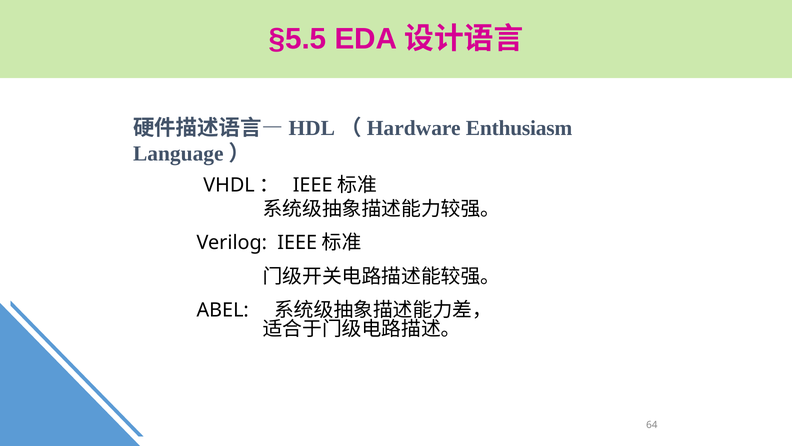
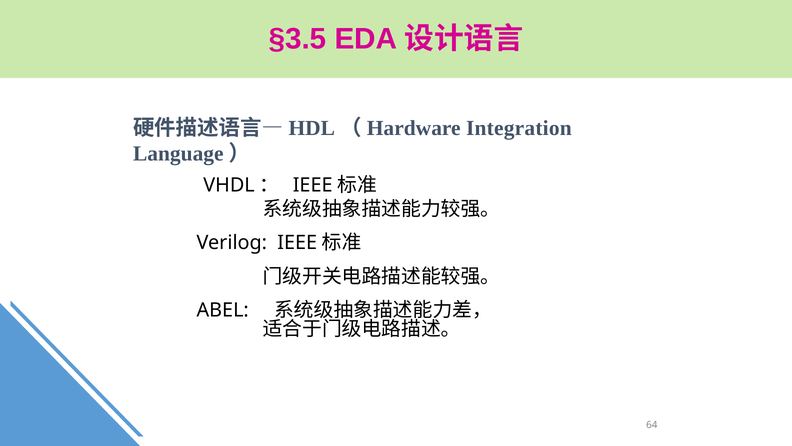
§5.5: §5.5 -> §3.5 (298, 39)
Enthusiasm: Enthusiasm -> Integration (519, 128)
